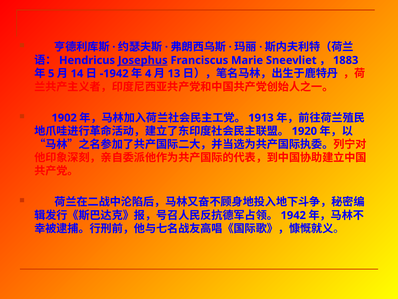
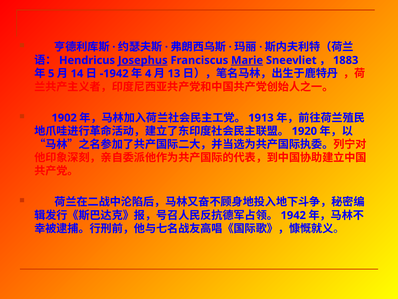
Marie underline: none -> present (247, 60)
